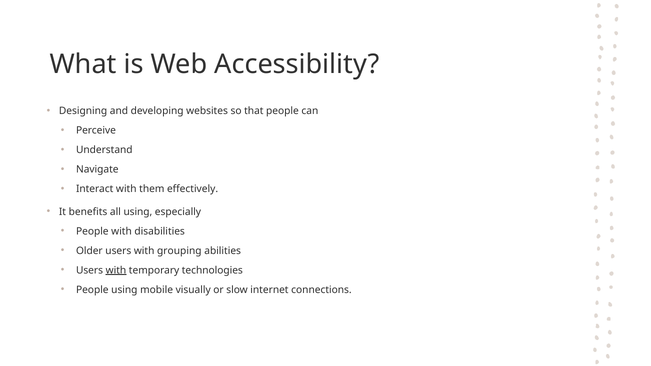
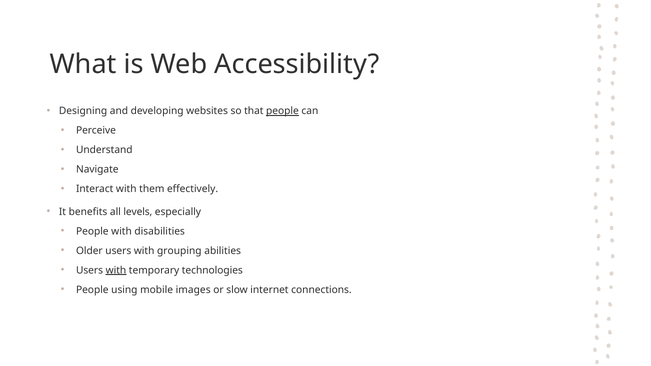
people underline: none -> present (282, 111)
all using: using -> levels (138, 212)
visually: visually -> images (193, 290)
